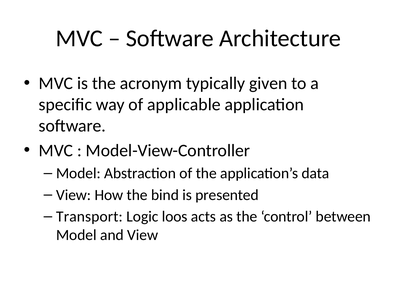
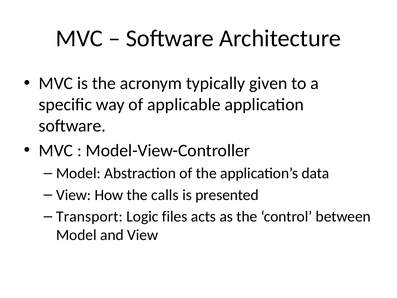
bind: bind -> calls (165, 195)
loos: loos -> files (175, 216)
